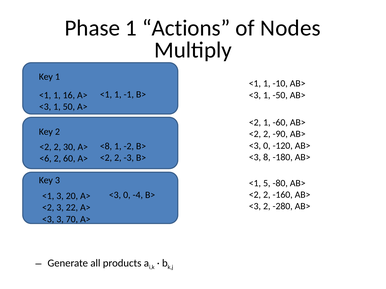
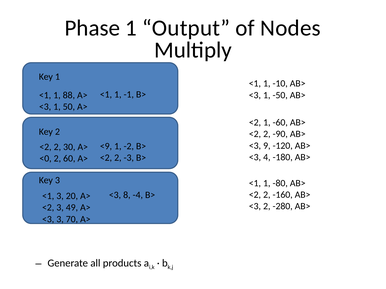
Actions: Actions -> Output (186, 28)
16: 16 -> 88 (69, 95)
0: 0 -> 9 (267, 146)
<8: <8 -> <9 (106, 146)
8: 8 -> 4 (267, 157)
<6: <6 -> <0 (46, 159)
5: 5 -> 1 (267, 183)
0: 0 -> 8 (127, 195)
22: 22 -> 49 (72, 208)
